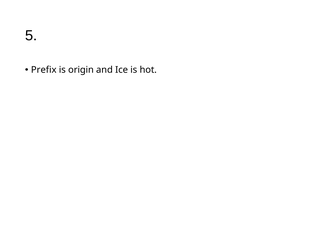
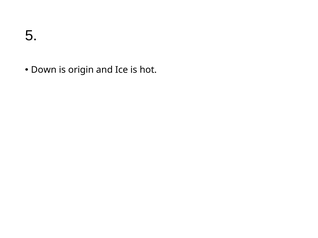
Prefix: Prefix -> Down (44, 70)
